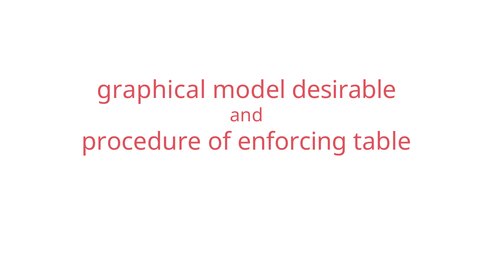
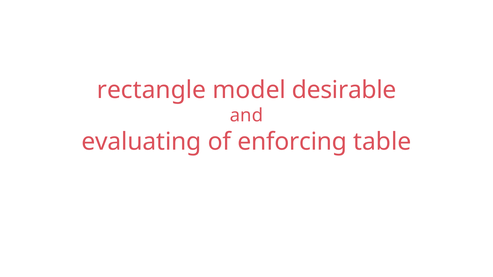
graphical: graphical -> rectangle (152, 90)
procedure: procedure -> evaluating (141, 142)
